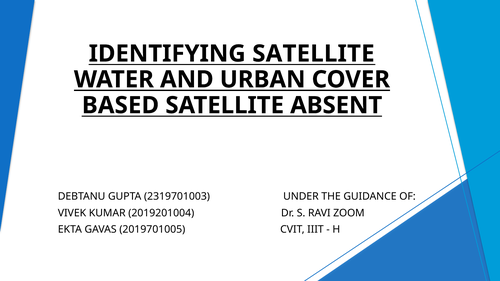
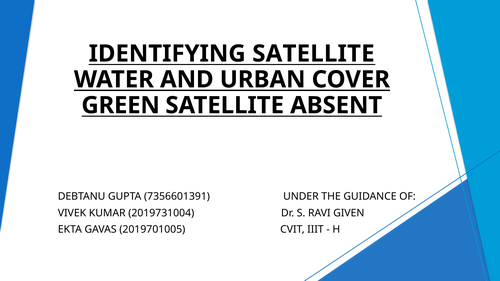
BASED: BASED -> GREEN (121, 105)
2319701003: 2319701003 -> 7356601391 (177, 197)
2019201004: 2019201004 -> 2019731004 (161, 213)
ZOOM: ZOOM -> GIVEN (349, 213)
